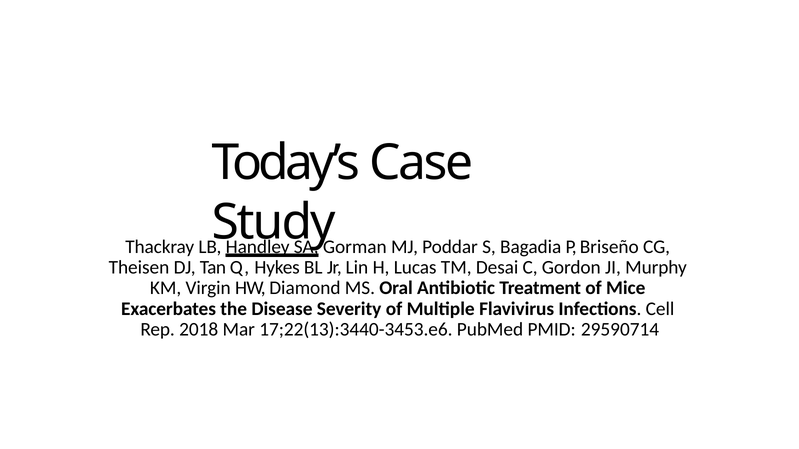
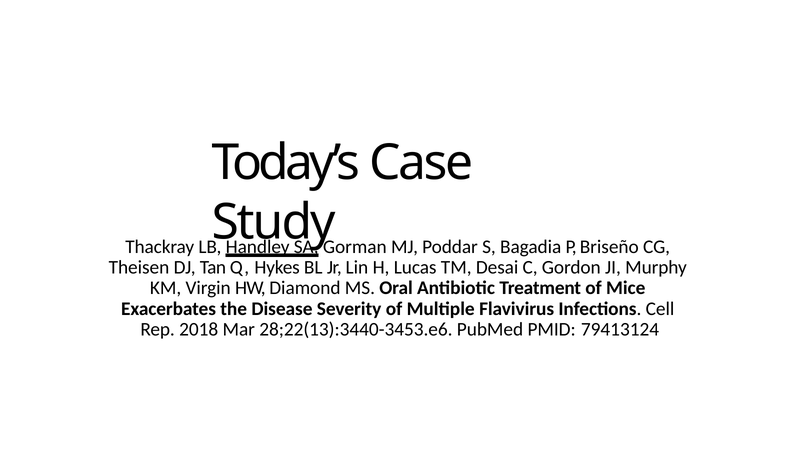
17;22(13):3440-3453.e6: 17;22(13):3440-3453.e6 -> 28;22(13):3440-3453.e6 (356, 330)
29590714: 29590714 -> 79413124 (620, 330)
